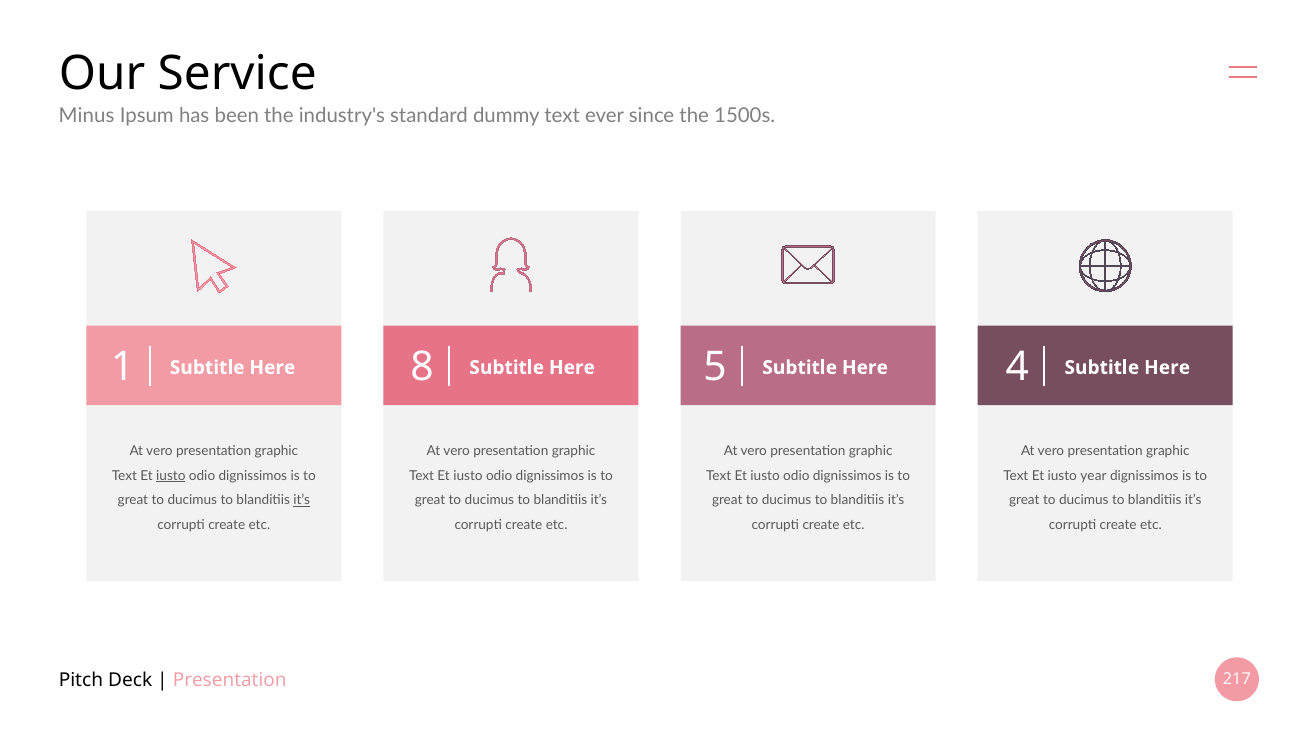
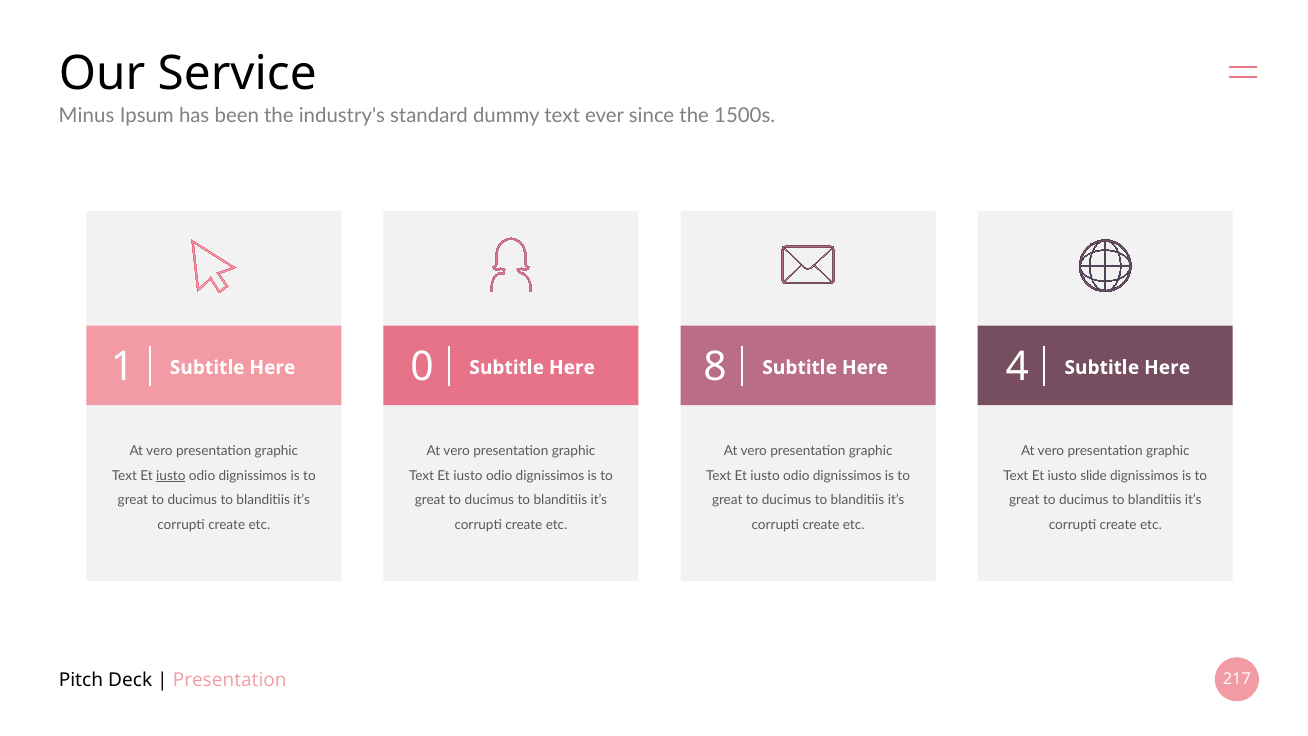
8: 8 -> 0 (422, 367)
5: 5 -> 8 (715, 367)
year: year -> slide (1094, 476)
it’s underline: present -> none (302, 500)
